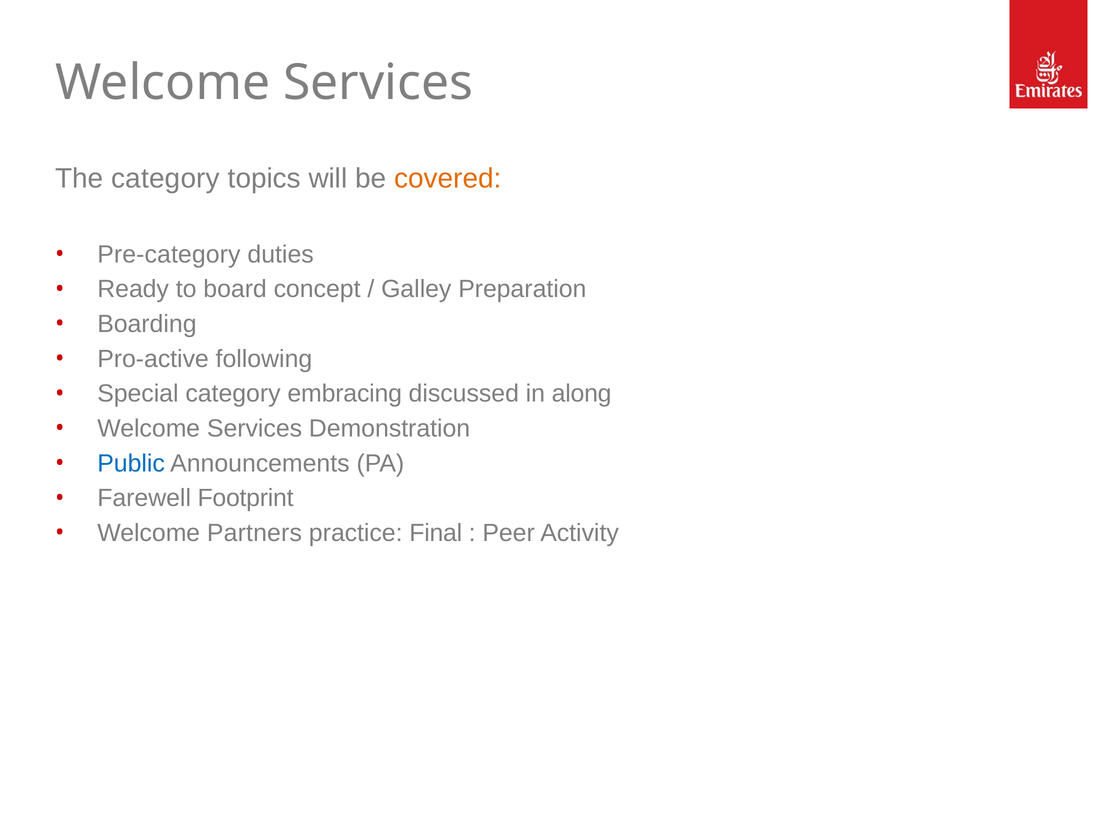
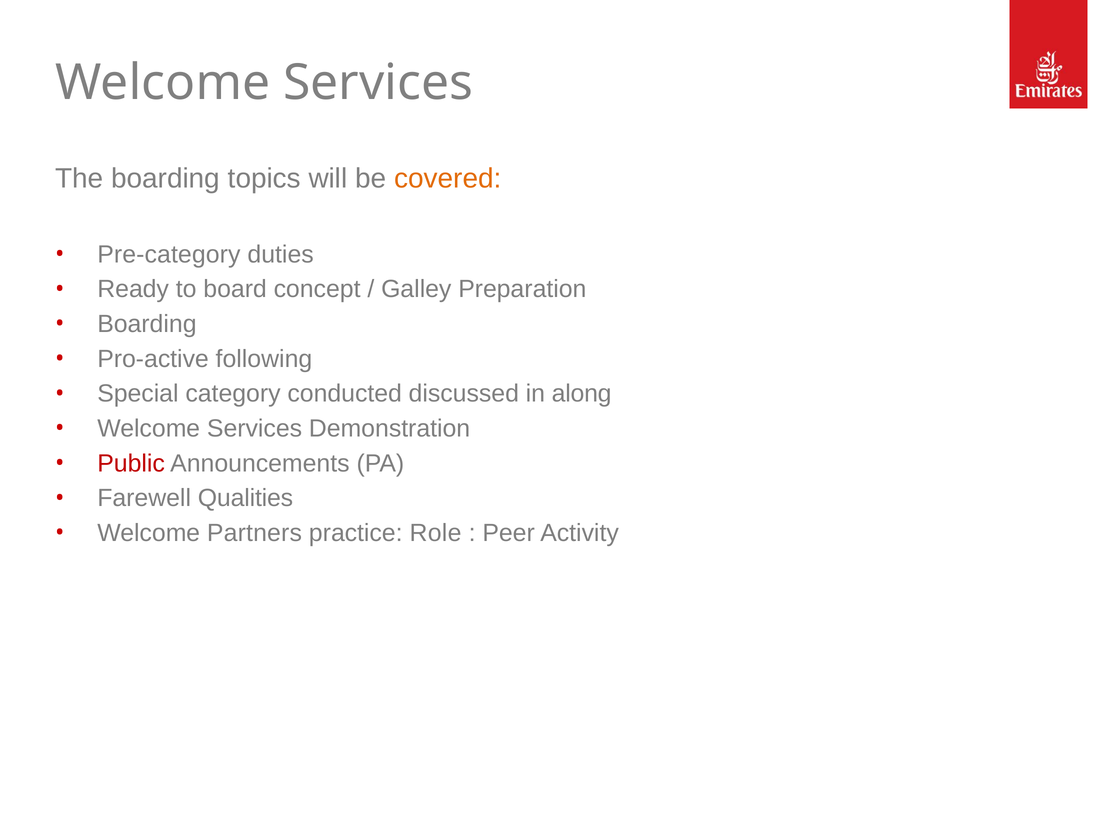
The category: category -> boarding (166, 179)
embracing: embracing -> conducted (345, 394)
Public colour: blue -> red (131, 463)
Footprint: Footprint -> Qualities (246, 498)
Final: Final -> Role (436, 533)
